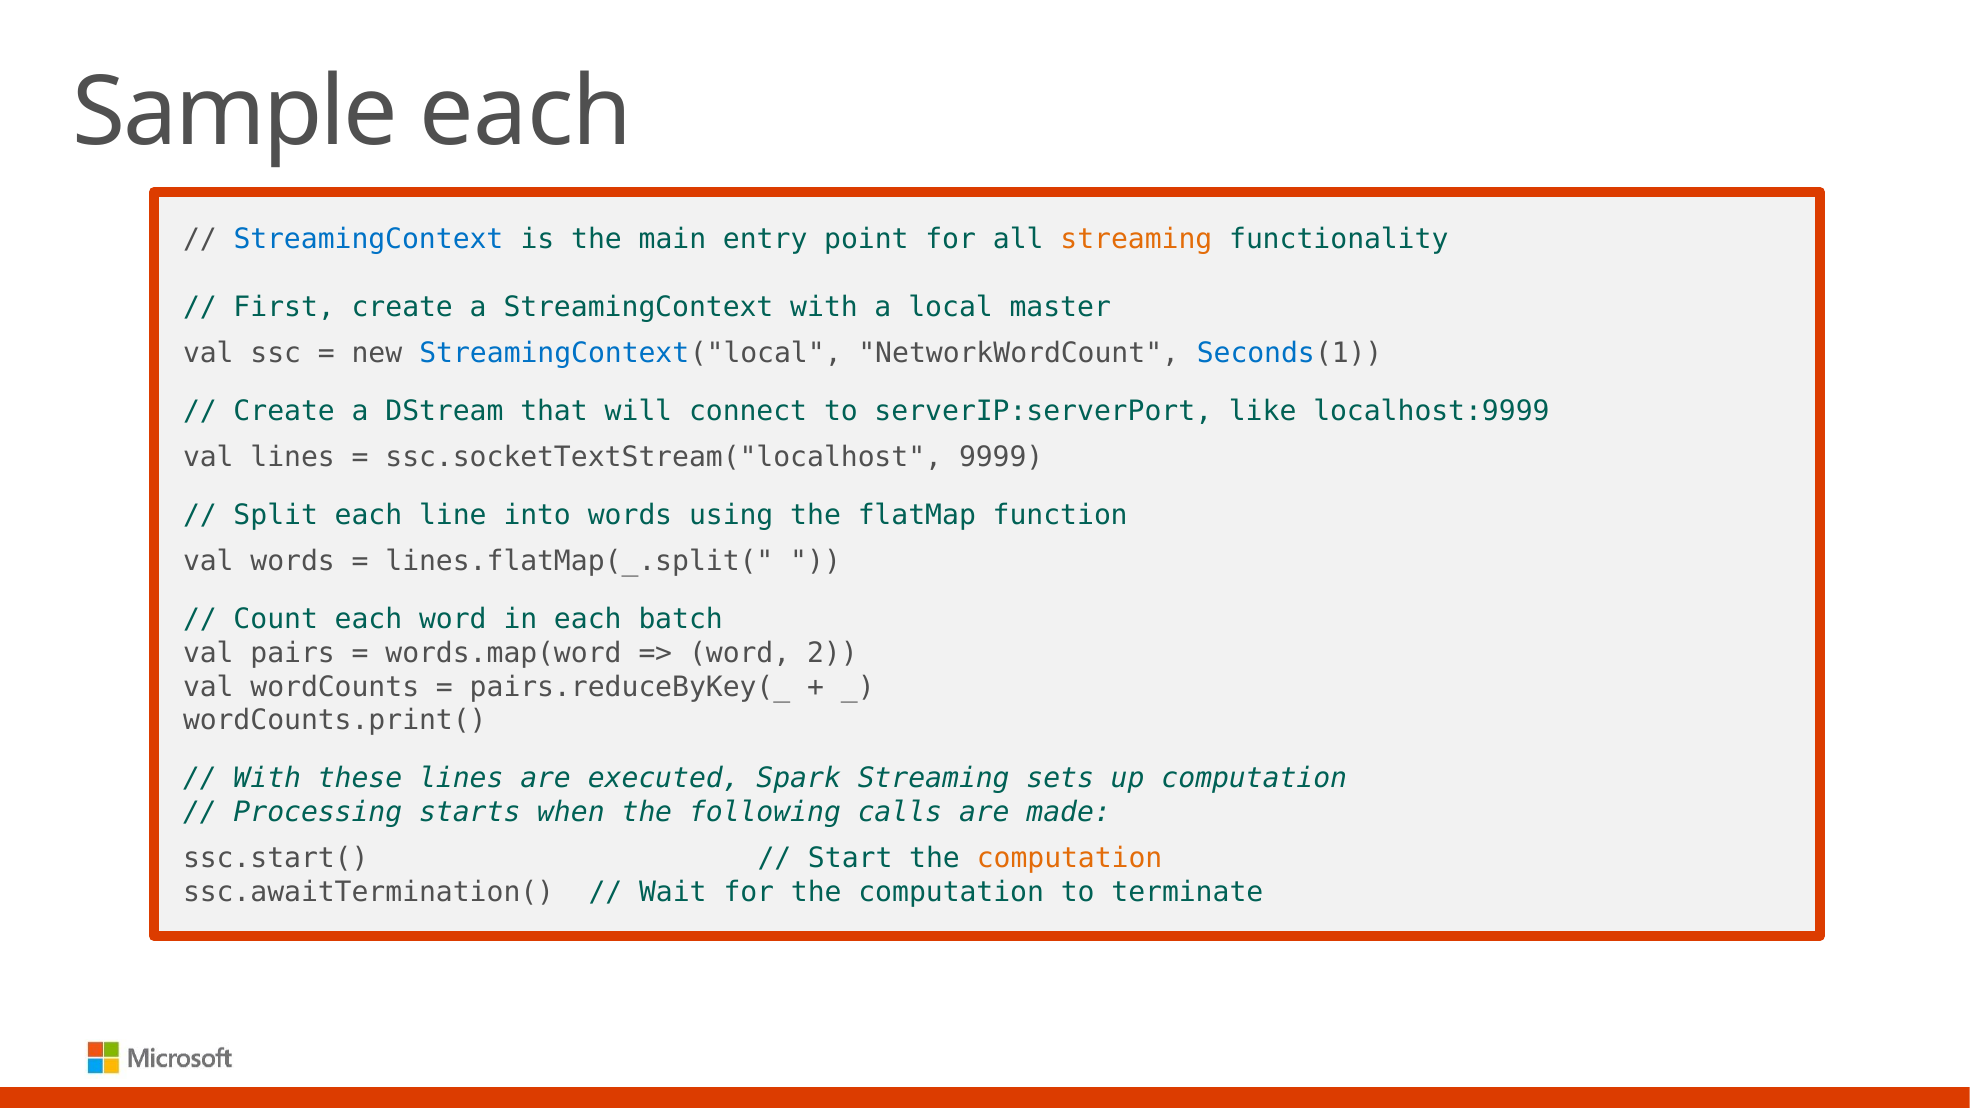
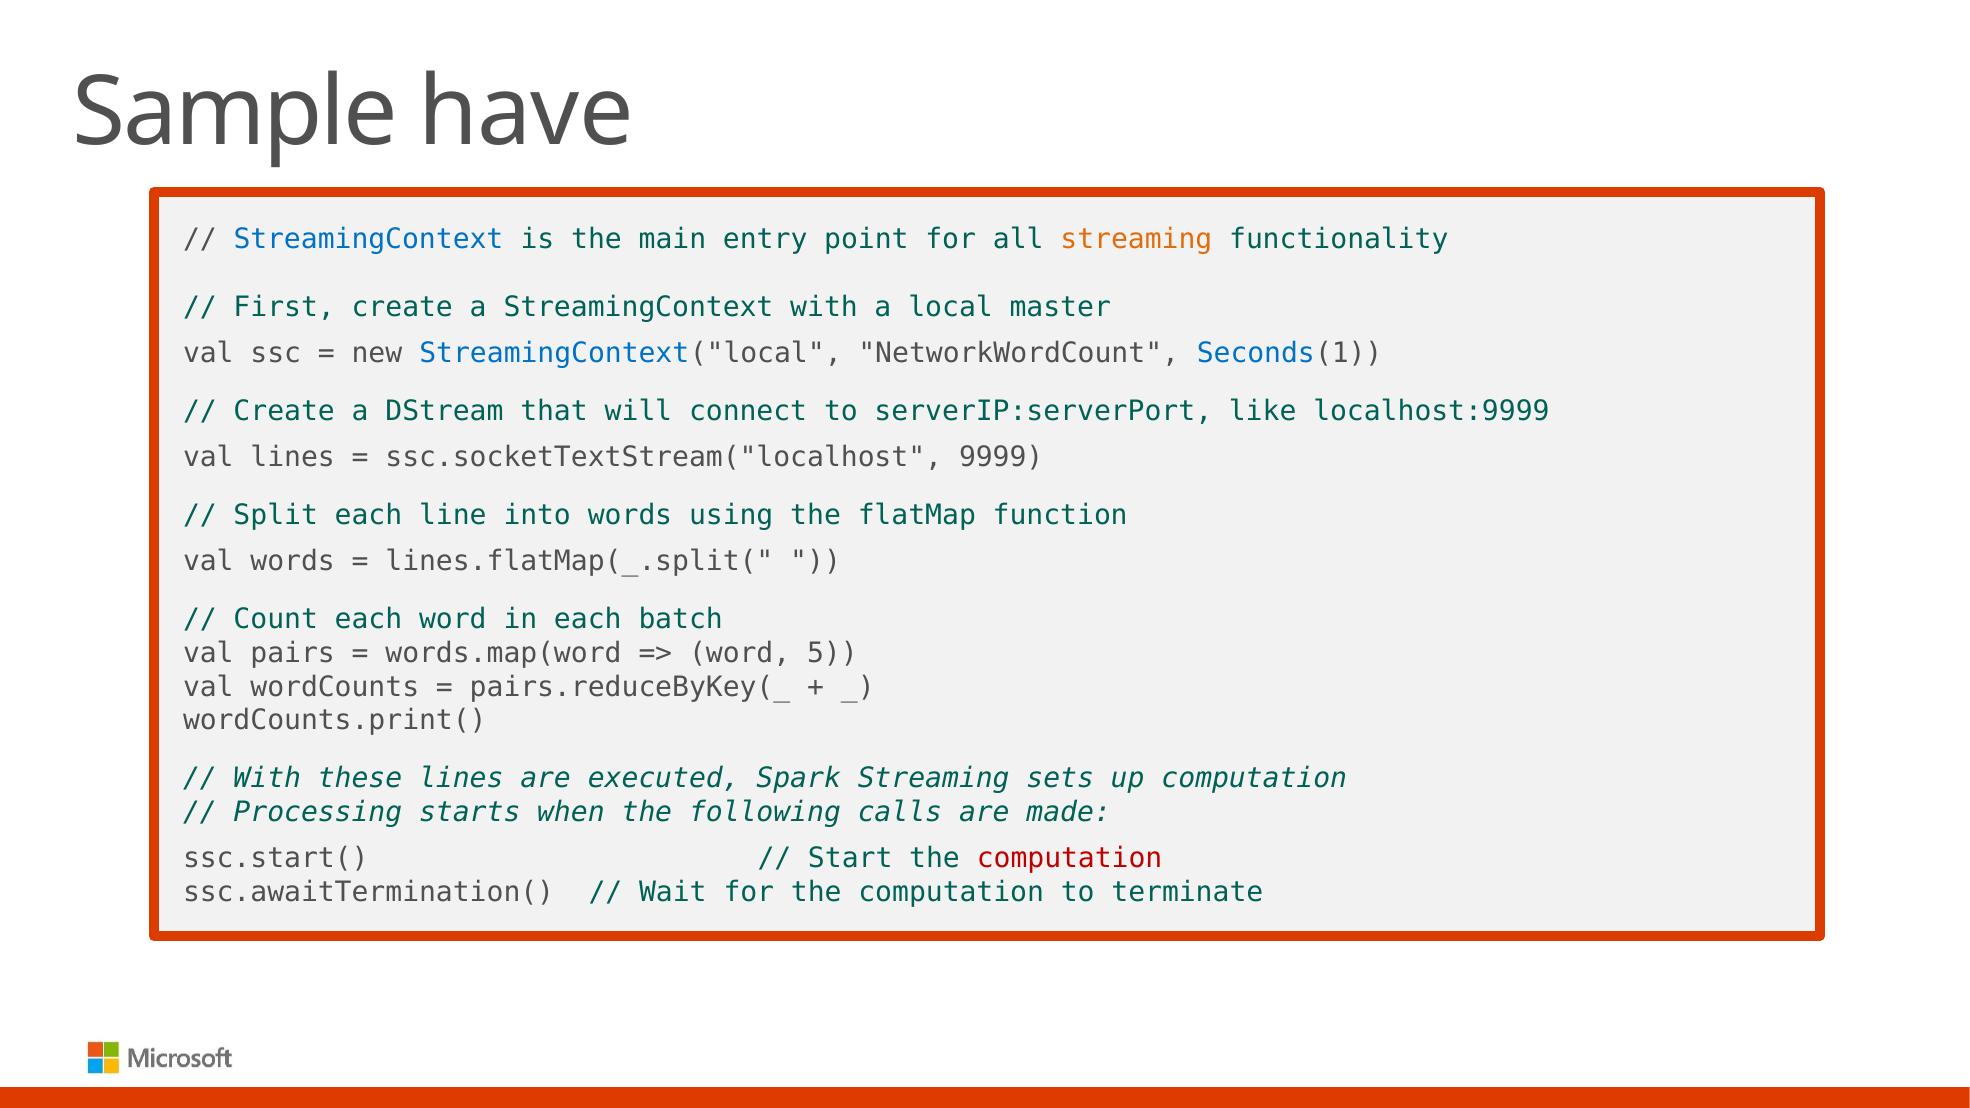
Sample each: each -> have (526, 113)
2: 2 -> 5 (832, 653)
computation colour: orange -> red (1070, 858)
